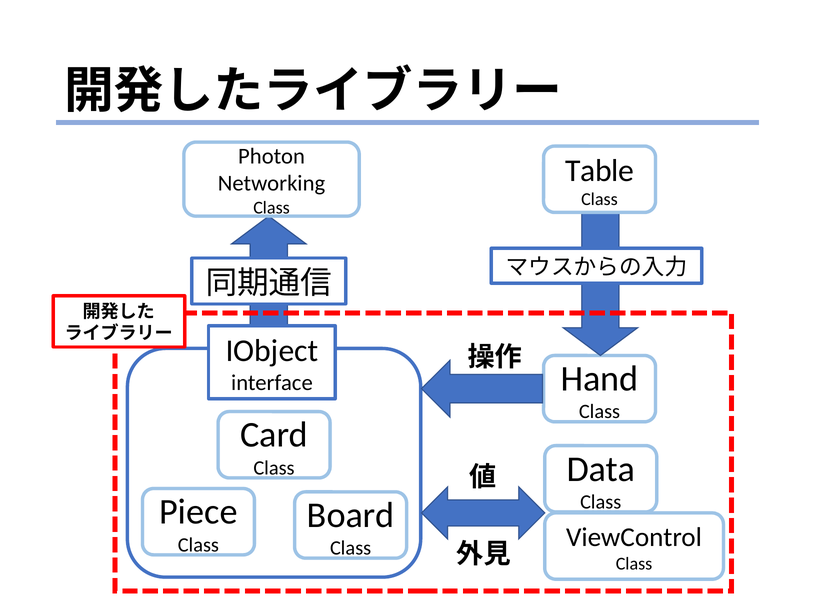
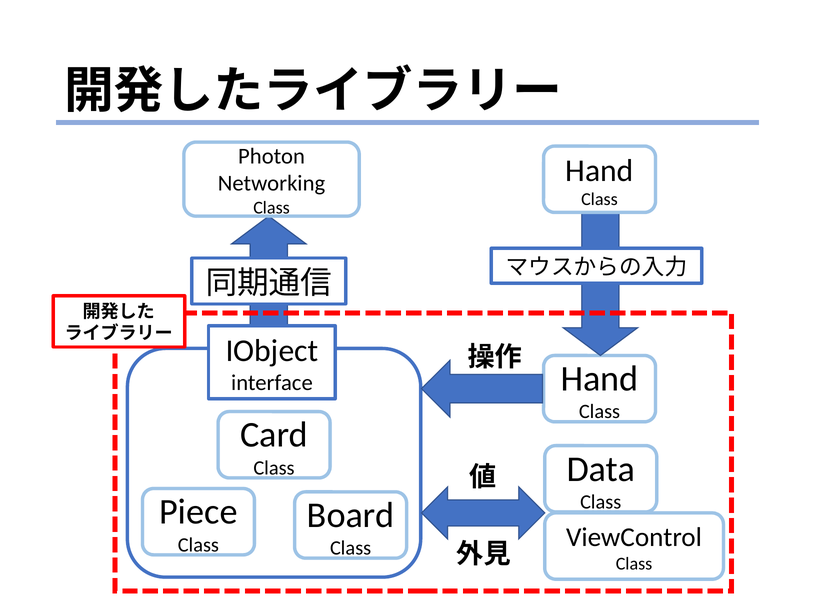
Table: Table -> Hand (599, 171)
